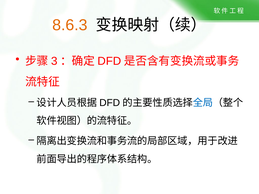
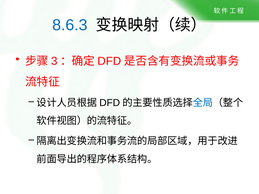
8.6.3 colour: orange -> blue (70, 25)
